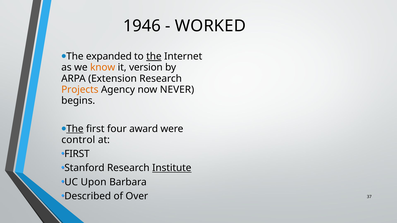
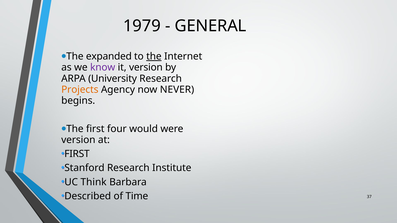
1946: 1946 -> 1979 (142, 26)
WORKED: WORKED -> GENERAL (211, 26)
know colour: orange -> purple (103, 68)
Extension: Extension -> University (113, 79)
The underline: present -> none (75, 129)
award: award -> would (144, 129)
control: control -> version (78, 140)
Institute underline: present -> none (172, 168)
Upon: Upon -> Think (94, 182)
Over: Over -> Time (137, 196)
